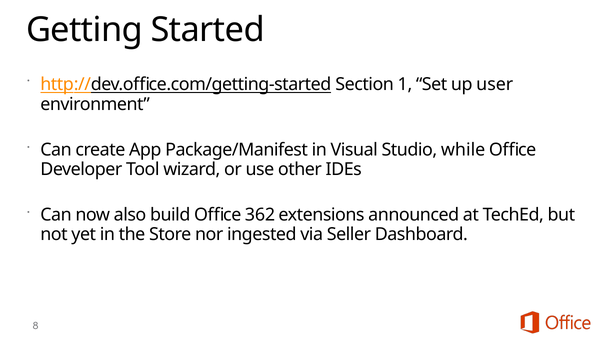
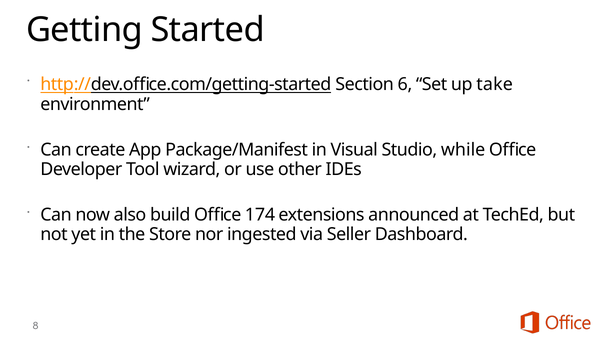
1: 1 -> 6 (405, 85)
user: user -> take (495, 85)
362: 362 -> 174 (260, 215)
